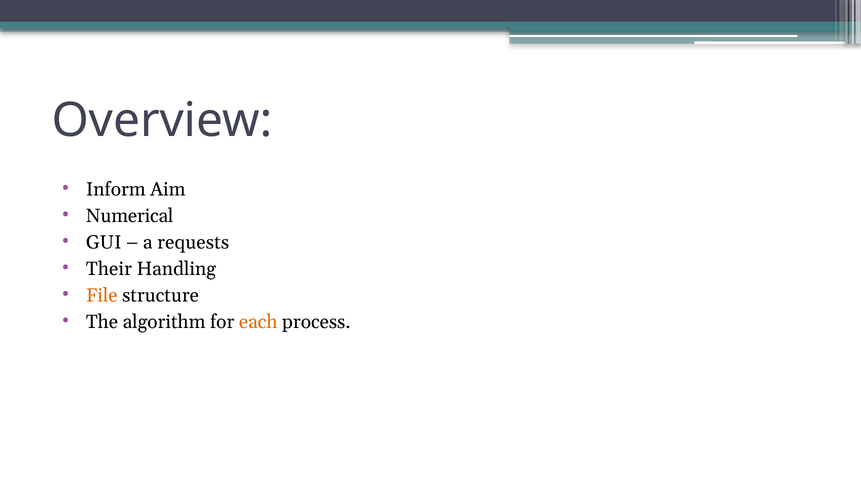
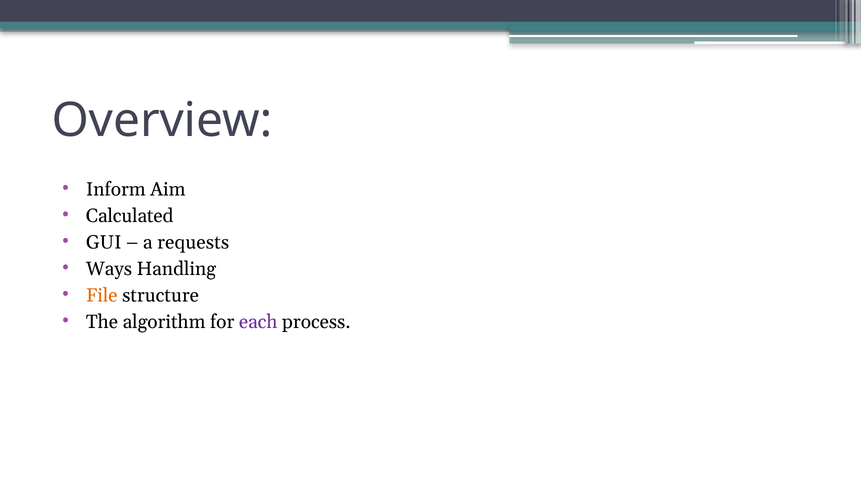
Numerical: Numerical -> Calculated (130, 216)
Their: Their -> Ways (109, 269)
each colour: orange -> purple (258, 322)
